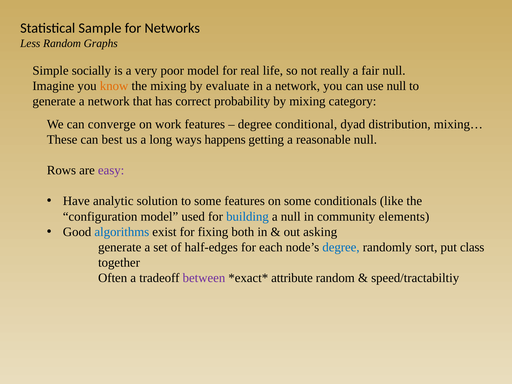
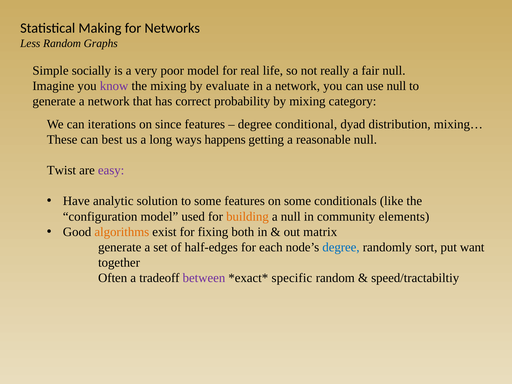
Sample: Sample -> Making (100, 28)
know colour: orange -> purple (114, 86)
converge: converge -> iterations (112, 124)
work: work -> since (168, 124)
Rows: Rows -> Twist (61, 170)
building colour: blue -> orange (247, 216)
algorithms colour: blue -> orange (122, 232)
asking: asking -> matrix (320, 232)
class: class -> want (472, 247)
attribute: attribute -> specific (292, 278)
